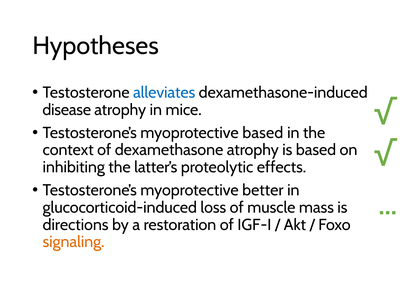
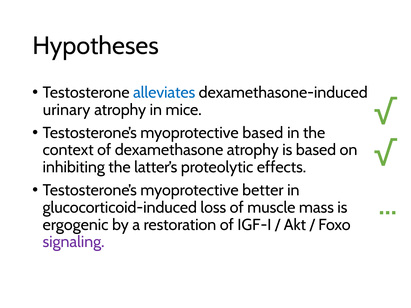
disease: disease -> urinary (67, 110)
directions: directions -> ergogenic (76, 225)
signaling colour: orange -> purple (74, 242)
